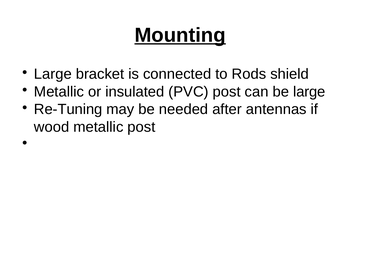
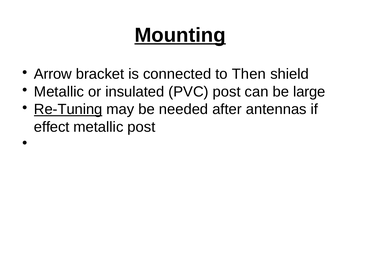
Large: Large -> Arrow (53, 74)
Rods: Rods -> Then (249, 74)
Re-Tuning underline: none -> present (68, 110)
wood: wood -> effect (52, 127)
